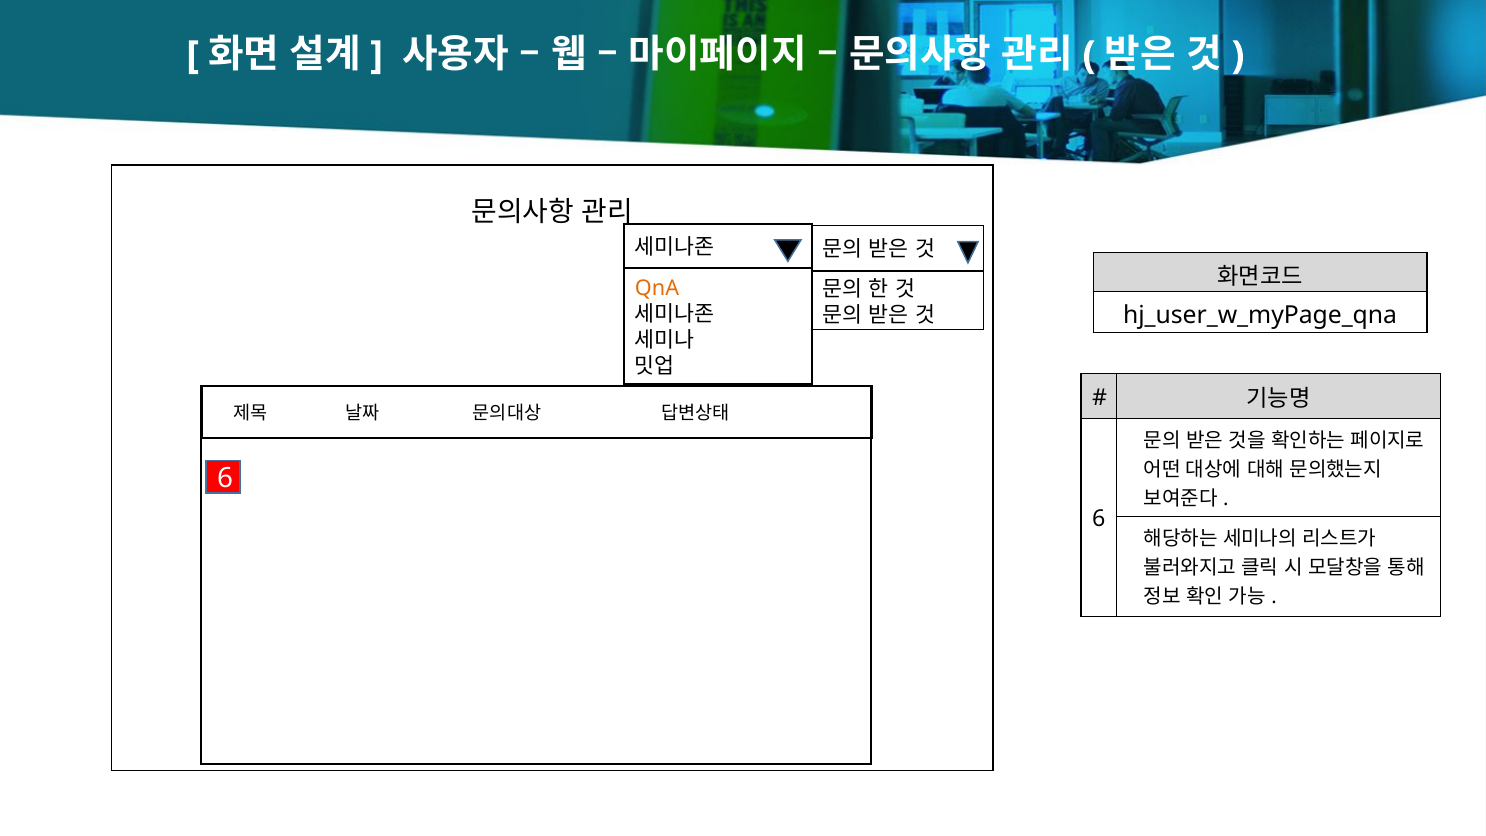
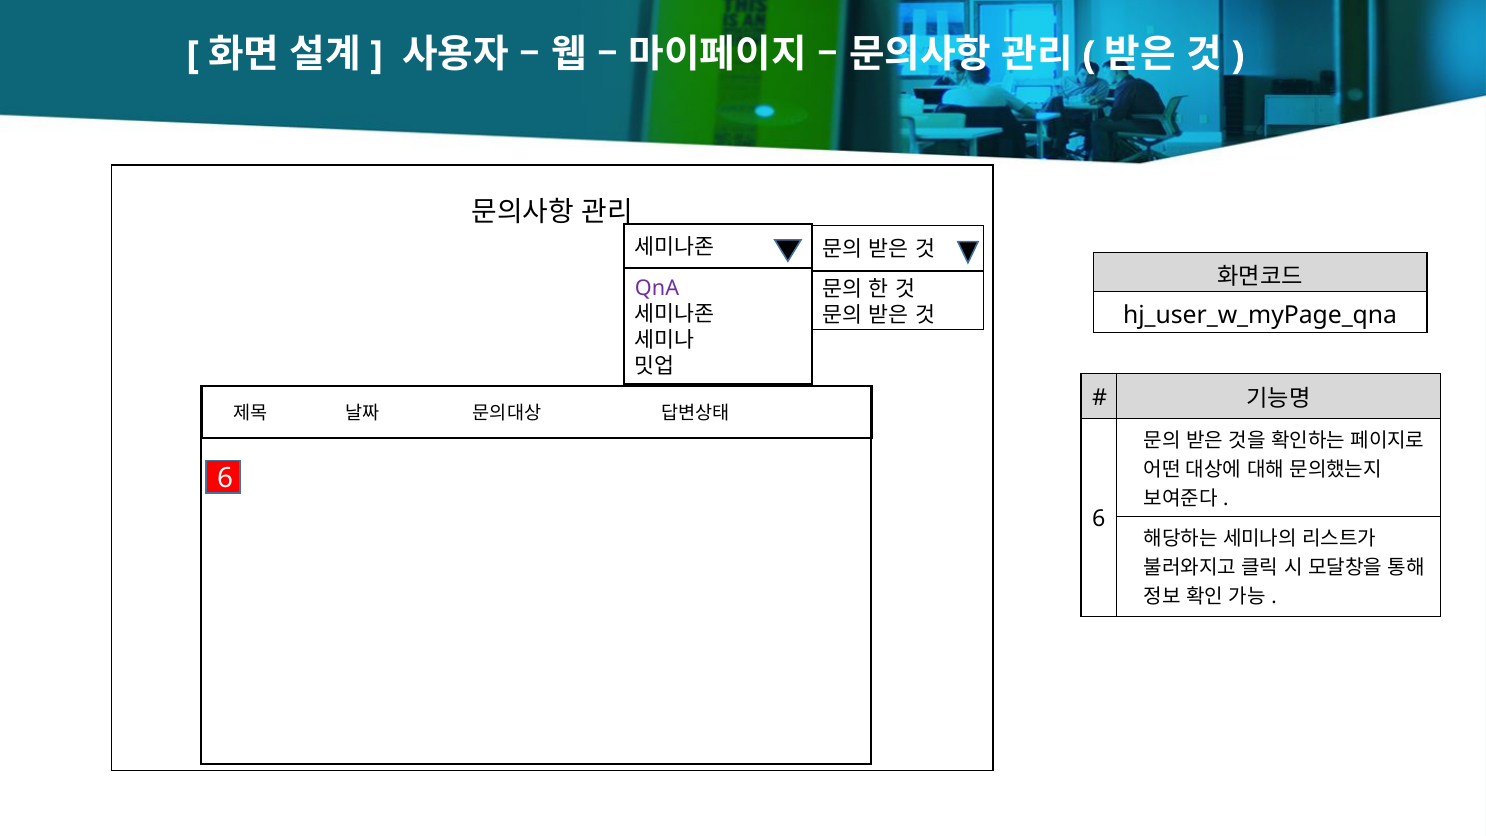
QnA colour: orange -> purple (657, 288)
